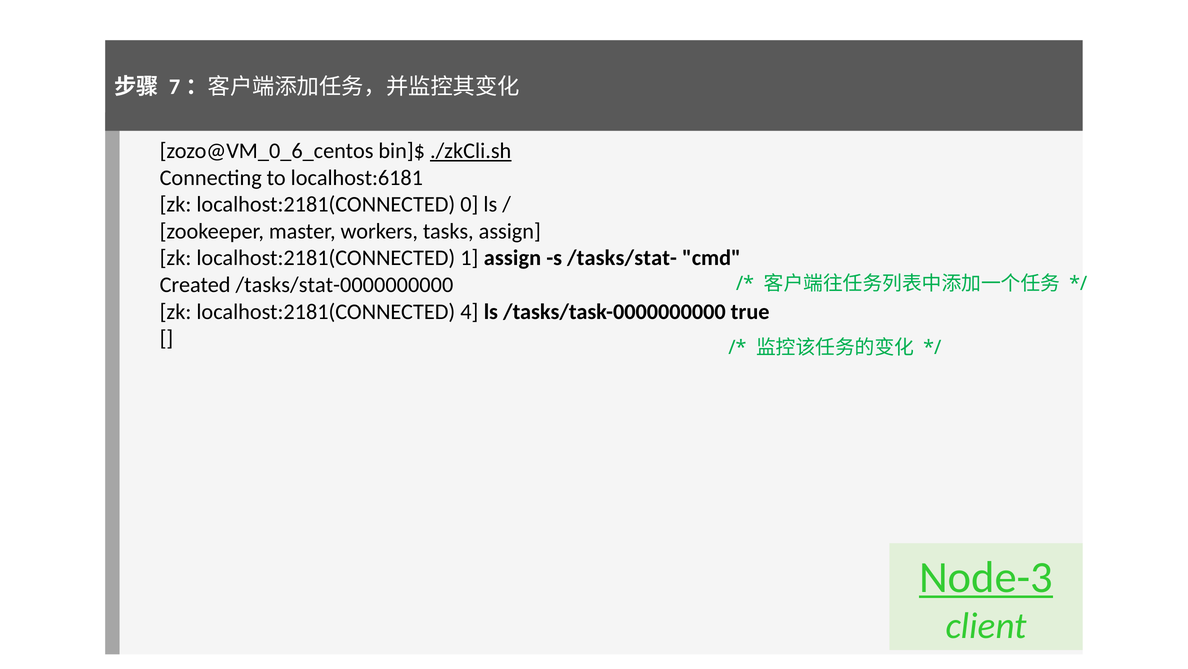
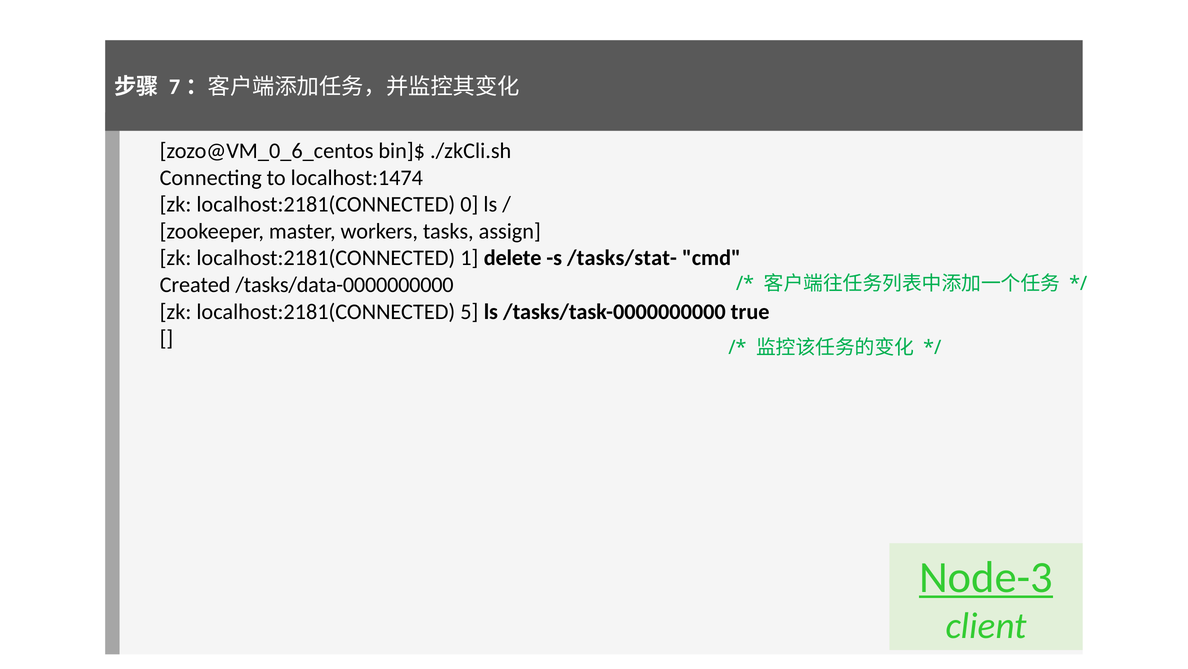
./zkCli.sh underline: present -> none (471, 151)
localhost:6181: localhost:6181 -> localhost:1474 (357, 178)
1 assign: assign -> delete (513, 258)
/tasks/stat-0000000000: /tasks/stat-0000000000 -> /tasks/data-0000000000 (345, 285)
4: 4 -> 5 (469, 311)
